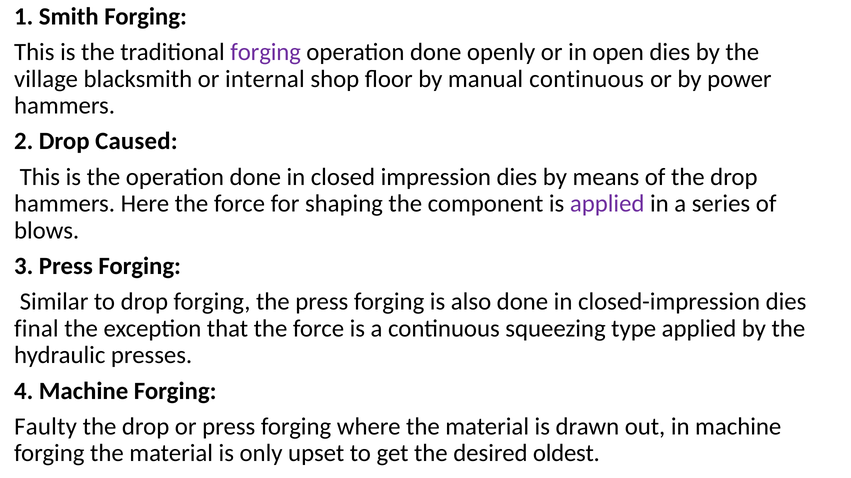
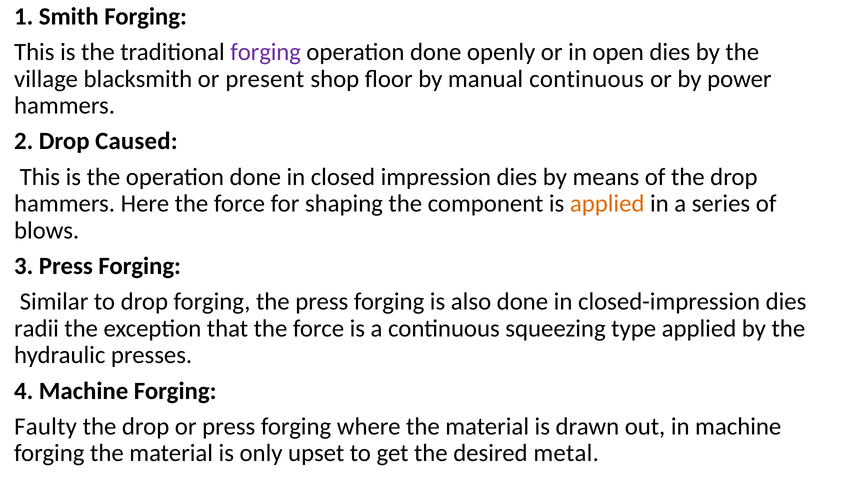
internal: internal -> present (265, 79)
applied colour: purple -> orange (607, 204)
final: final -> radii (37, 329)
oldest: oldest -> metal (566, 454)
